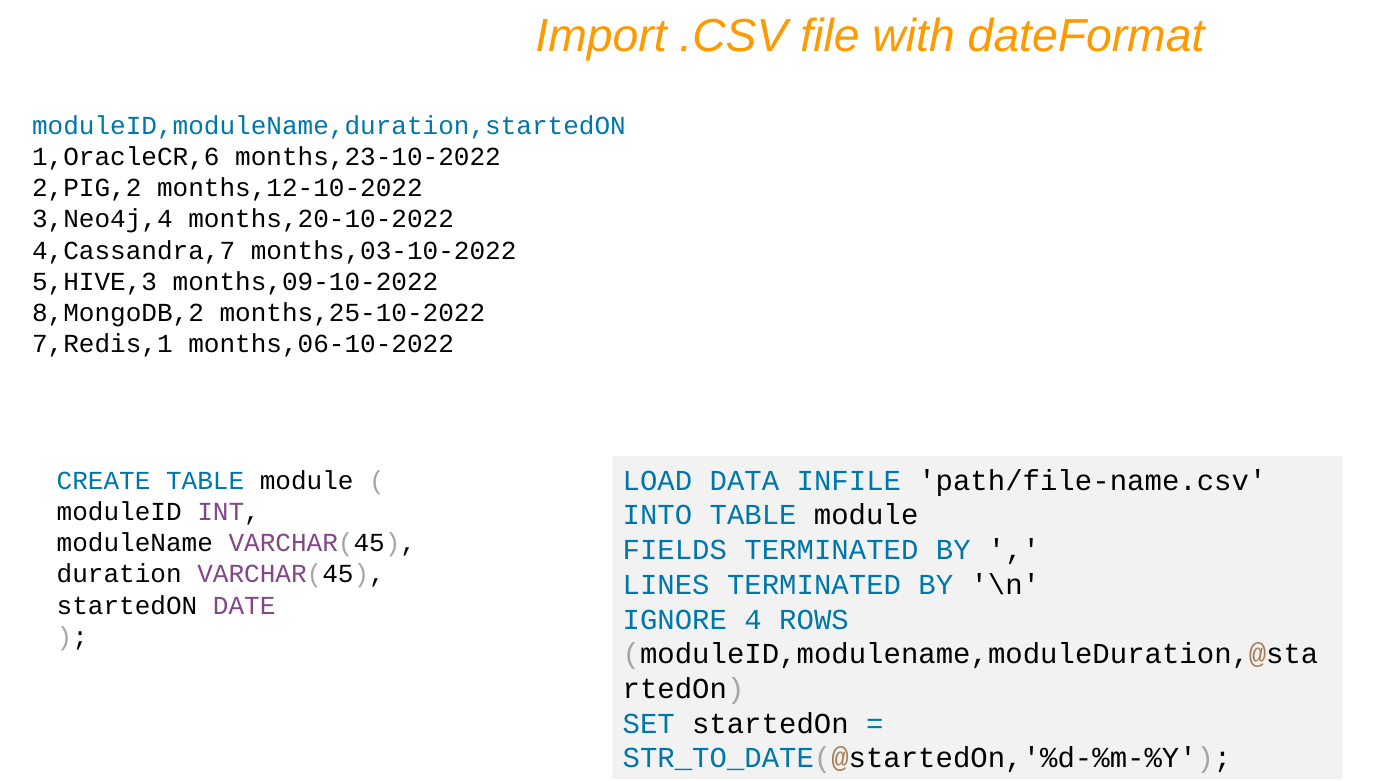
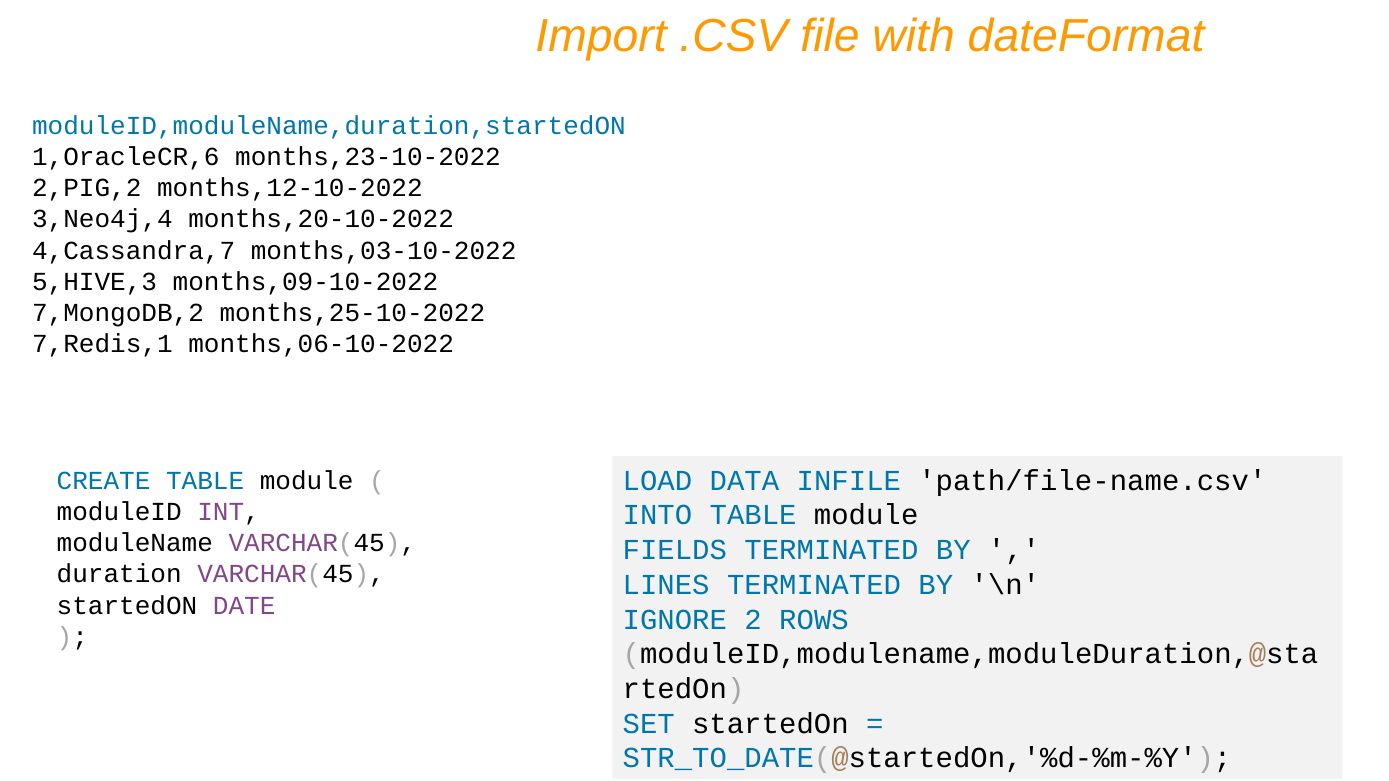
8,MongoDB,2: 8,MongoDB,2 -> 7,MongoDB,2 (118, 313)
4: 4 -> 2 (753, 620)
